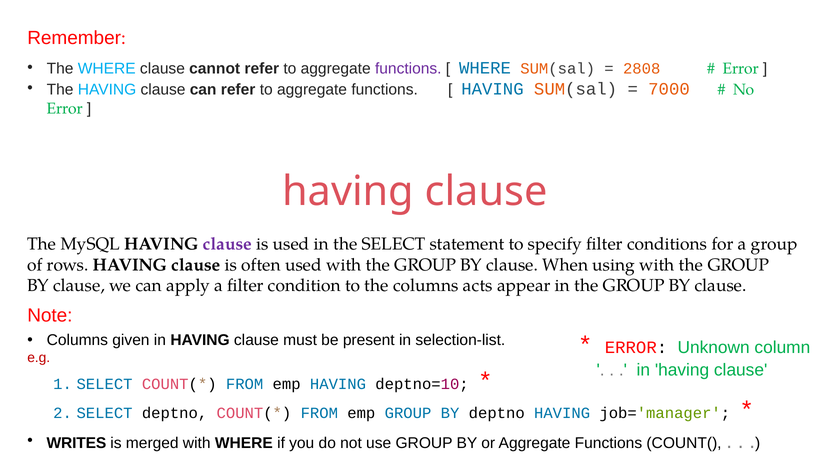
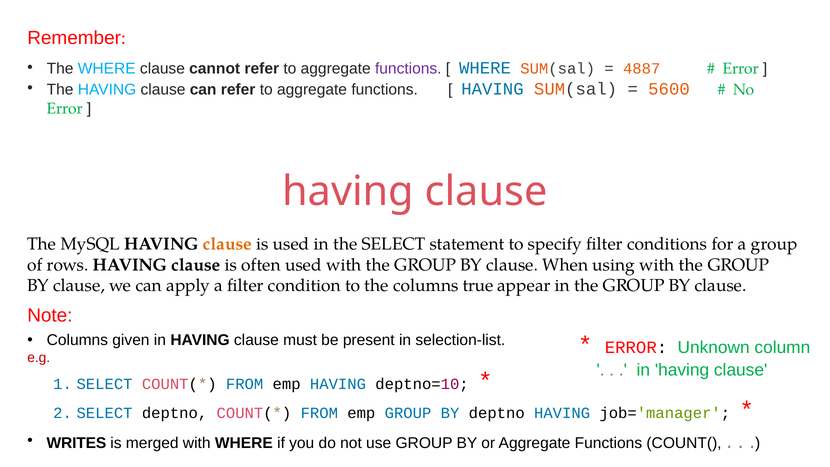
2808: 2808 -> 4887 (642, 69)
7000: 7000 -> 5600 (669, 89)
clause colour: purple -> orange (227, 244)
acts: acts -> true (478, 286)
